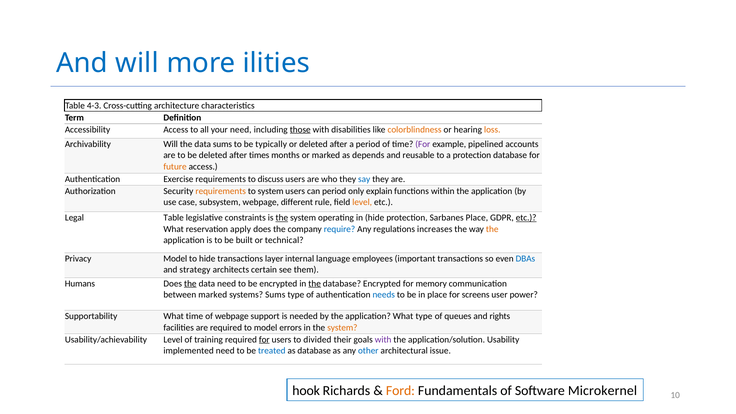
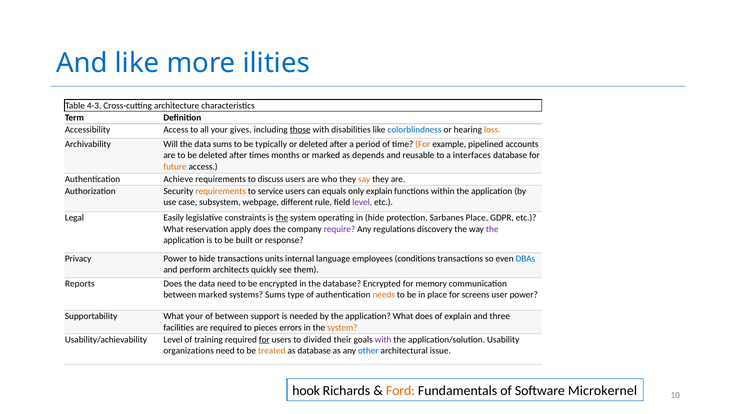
And will: will -> like (137, 63)
your need: need -> gives (241, 129)
colorblindness colour: orange -> blue (415, 129)
For colour: purple -> orange (423, 144)
a protection: protection -> interfaces (472, 155)
Exercise: Exercise -> Achieve (178, 179)
say colour: blue -> orange (364, 179)
to system: system -> service (271, 191)
can period: period -> equals (334, 191)
level colour: orange -> purple (362, 202)
Legal Table: Table -> Easily (174, 218)
etc underline: present -> none (526, 218)
require colour: blue -> purple (339, 229)
increases: increases -> discovery (435, 229)
the colour: orange -> purple (492, 229)
technical: technical -> response (284, 240)
Privacy Model: Model -> Power (175, 259)
layer: layer -> units (274, 259)
important: important -> conditions (415, 259)
strategy: strategy -> perform (195, 270)
certain: certain -> quickly (264, 270)
Humans: Humans -> Reports (80, 283)
the underline: present -> none (190, 283)
the underline: present -> none (315, 283)
needs colour: blue -> orange (384, 295)
What time: time -> your (194, 316)
of webpage: webpage -> between (232, 316)
What type: type -> does (424, 316)
of queues: queues -> explain (458, 316)
rights: rights -> three (500, 316)
to model: model -> pieces (266, 328)
implemented: implemented -> organizations (189, 351)
treated colour: blue -> orange (272, 351)
